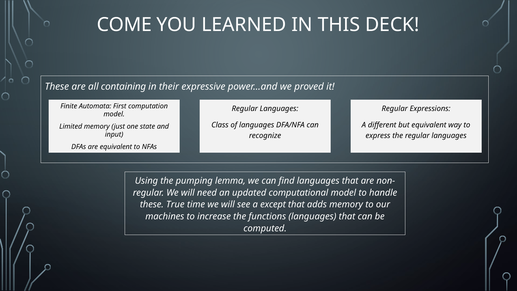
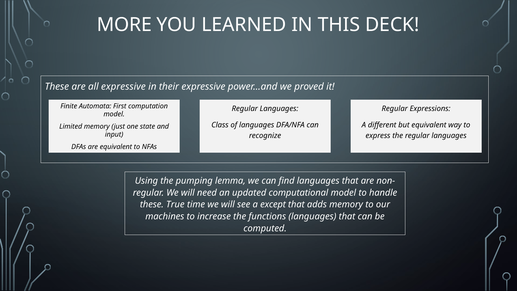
COME: COME -> MORE (124, 25)
all containing: containing -> expressive (123, 87)
